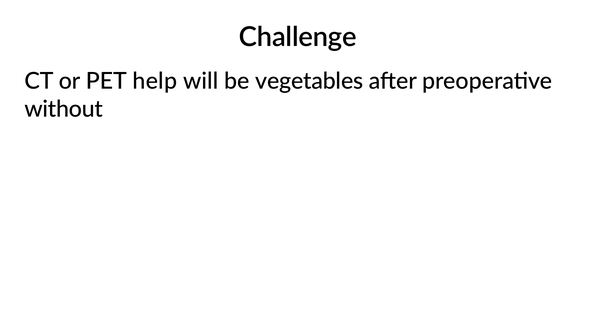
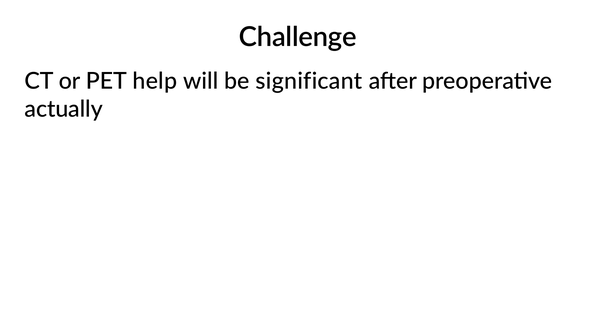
vegetables: vegetables -> significant (309, 81)
without: without -> actually (64, 109)
